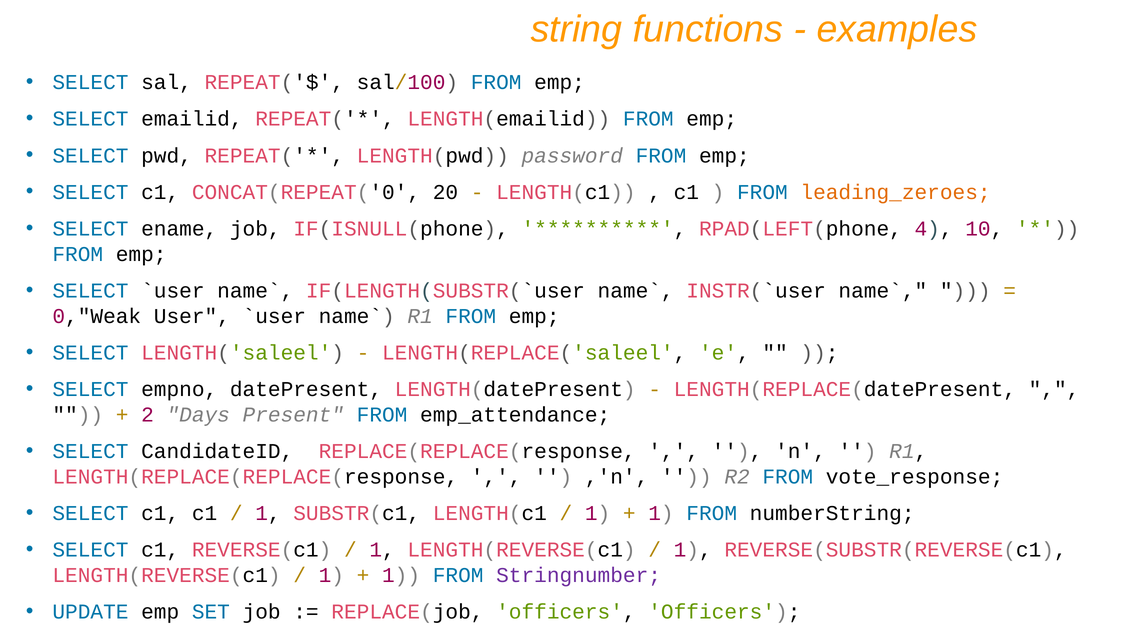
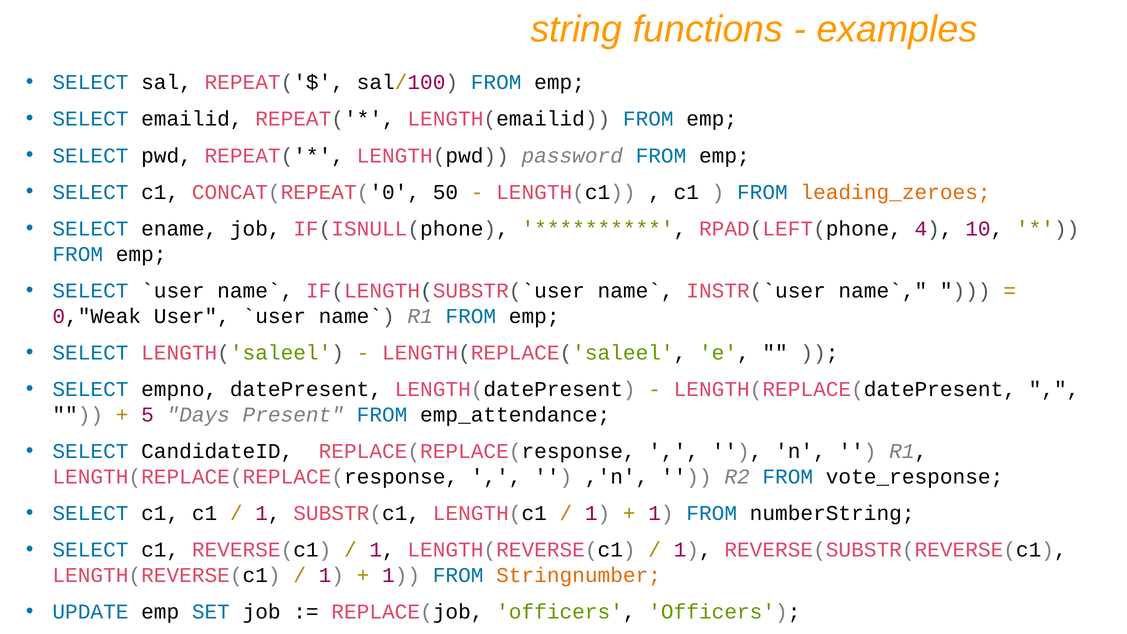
20: 20 -> 50 (445, 192)
2: 2 -> 5 (148, 415)
Stringnumber colour: purple -> orange (579, 575)
